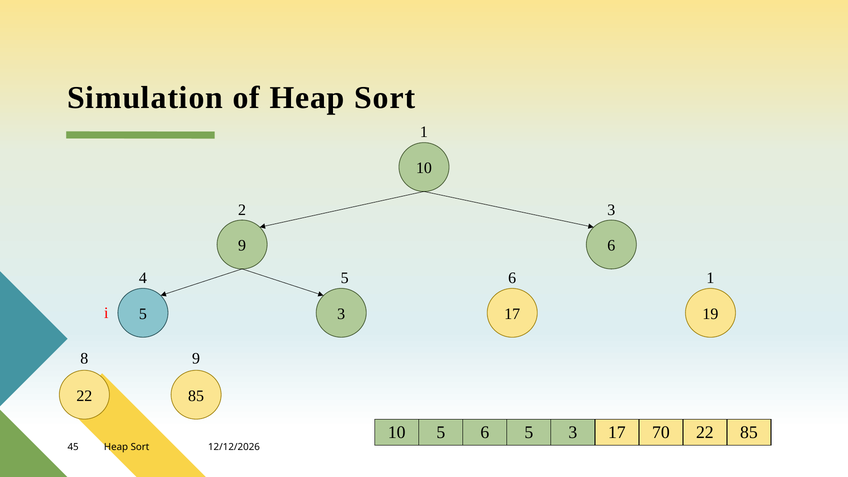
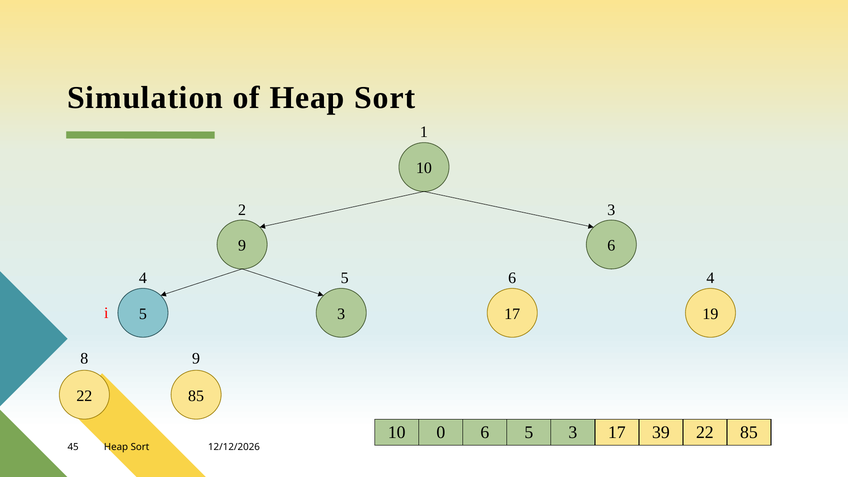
6 1: 1 -> 4 (710, 278)
10 5: 5 -> 0 (441, 432)
70: 70 -> 39 (661, 432)
